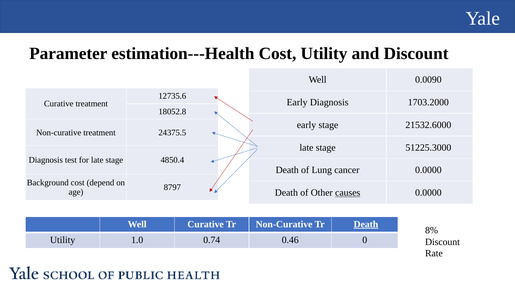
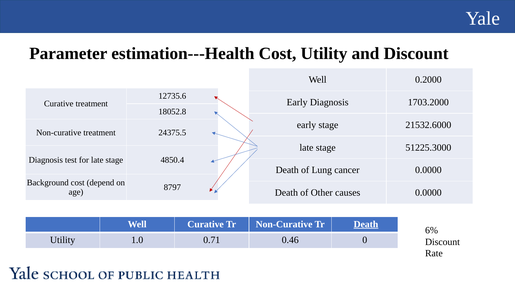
0.0090: 0.0090 -> 0.2000 (428, 80)
causes underline: present -> none (348, 193)
8%: 8% -> 6% (432, 231)
0.74: 0.74 -> 0.71 (212, 240)
